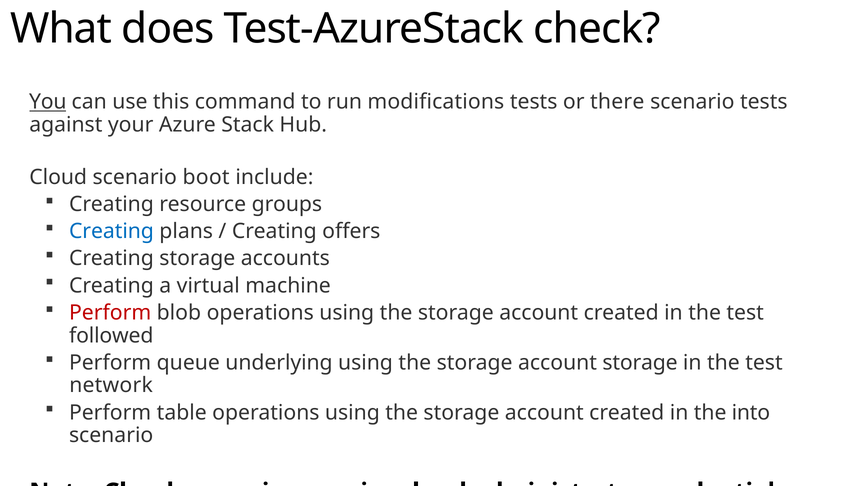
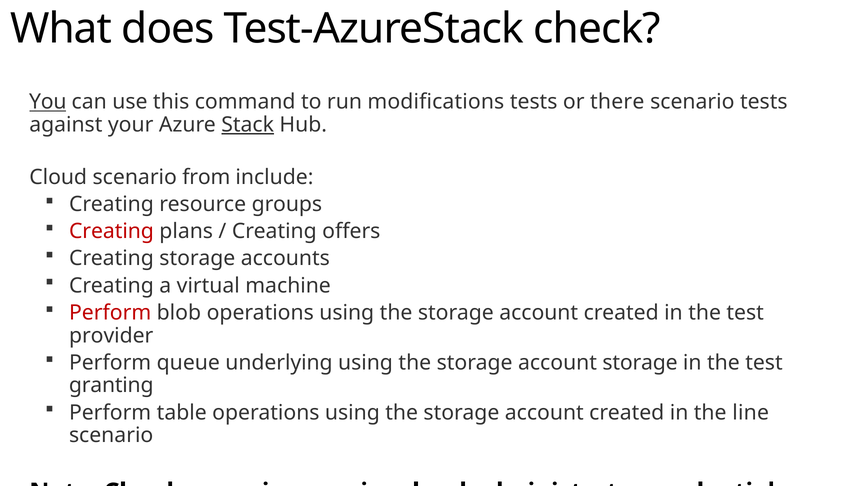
Stack underline: none -> present (248, 125)
boot: boot -> from (206, 177)
Creating colour: blue -> red (111, 232)
followed: followed -> provider (111, 336)
network: network -> granting (111, 386)
into: into -> line (751, 413)
